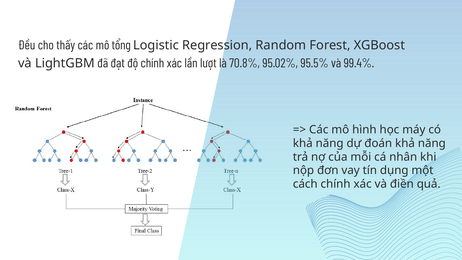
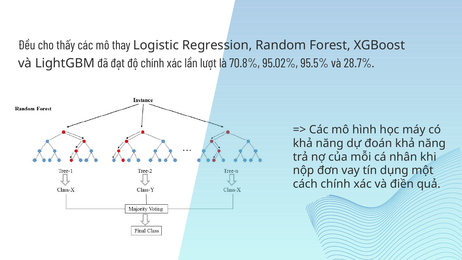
tổng: tổng -> thay (121, 45)
99.4%: 99.4% -> 28.7% (359, 63)
